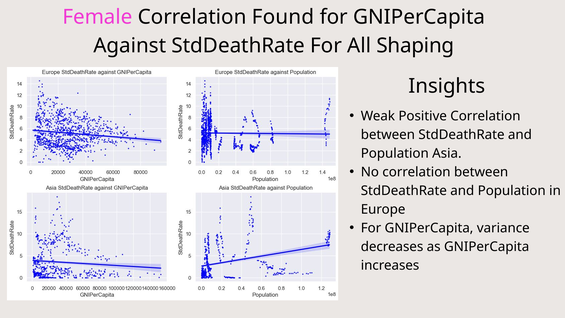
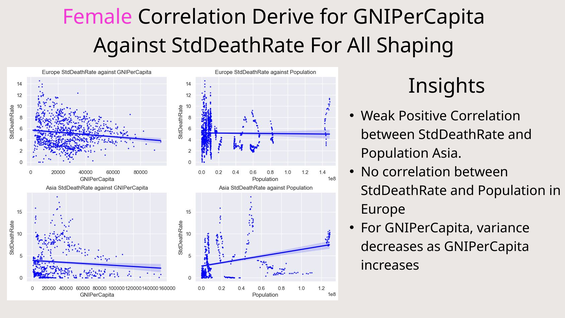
Found: Found -> Derive (283, 17)
